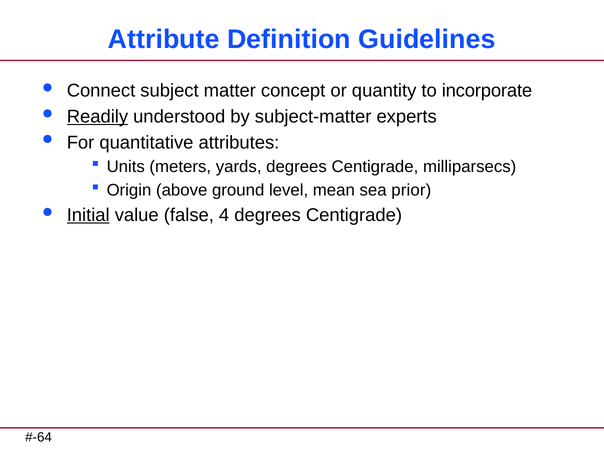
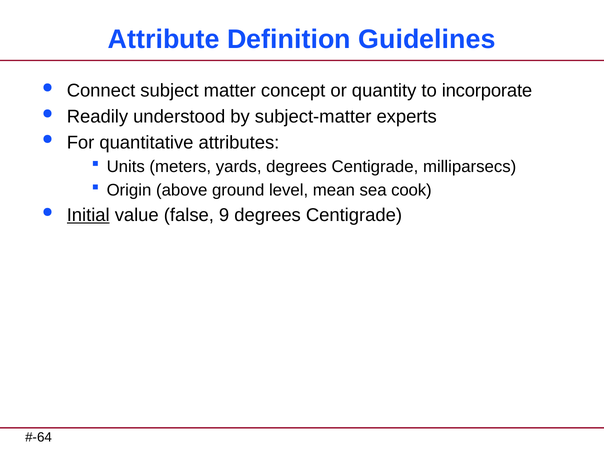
Readily underline: present -> none (97, 117)
prior: prior -> cook (411, 190)
4: 4 -> 9 (224, 215)
